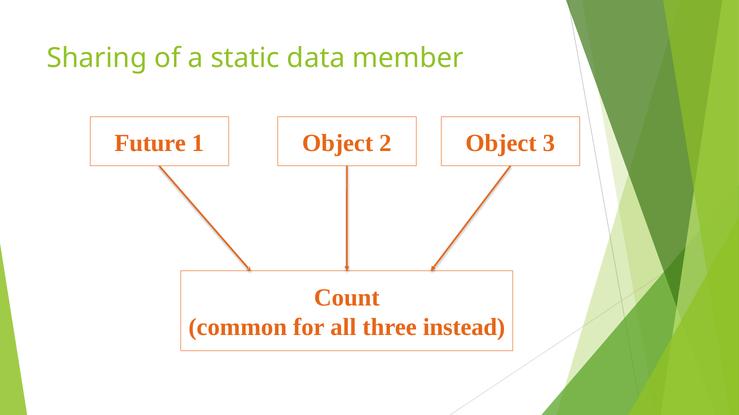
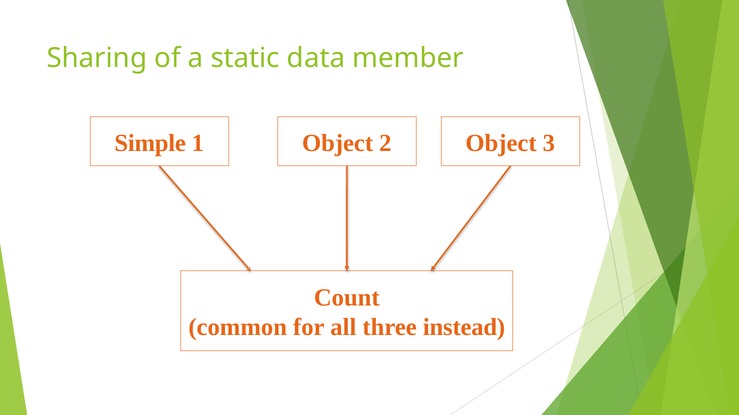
Future: Future -> Simple (150, 143)
